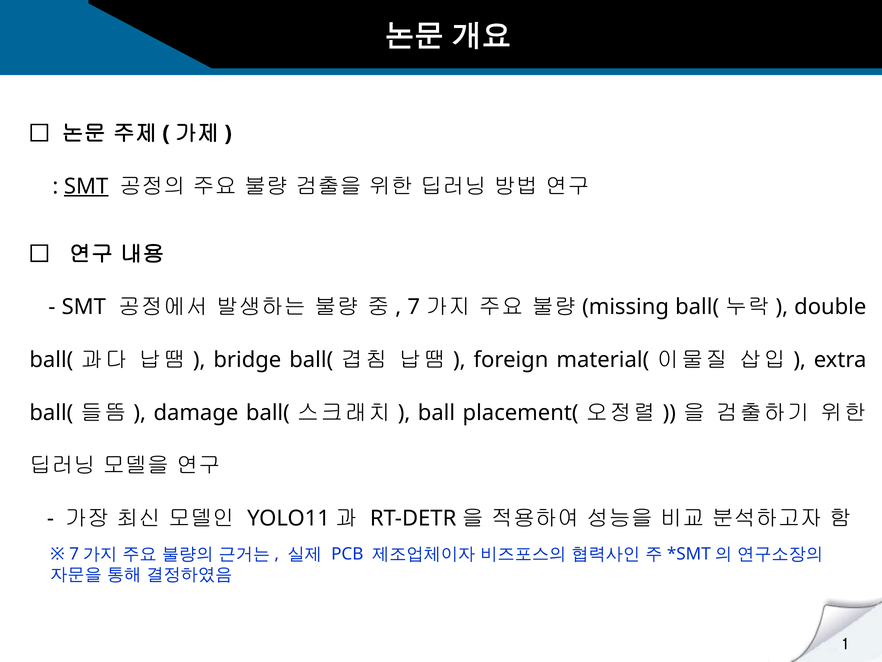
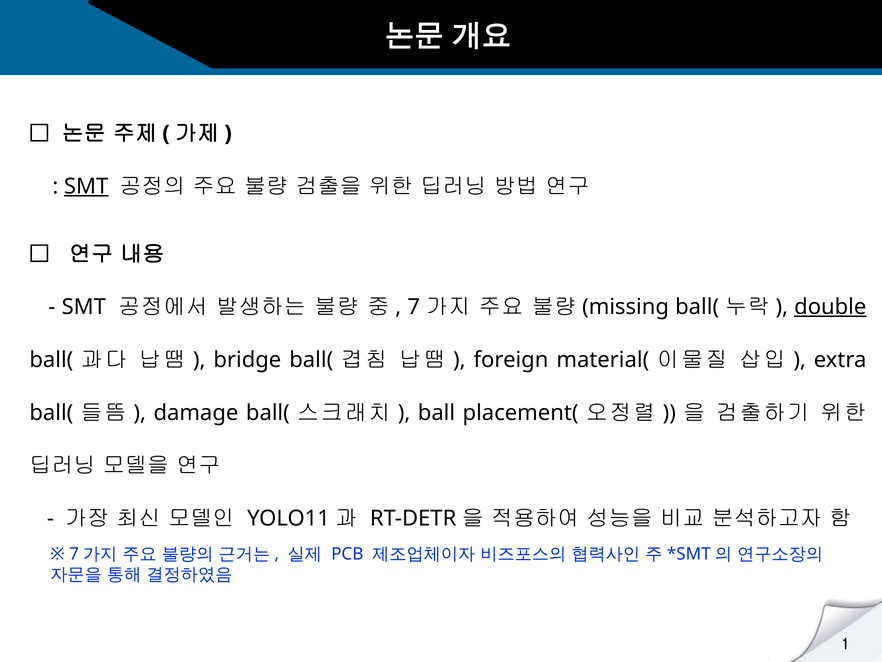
double underline: none -> present (830, 307)
